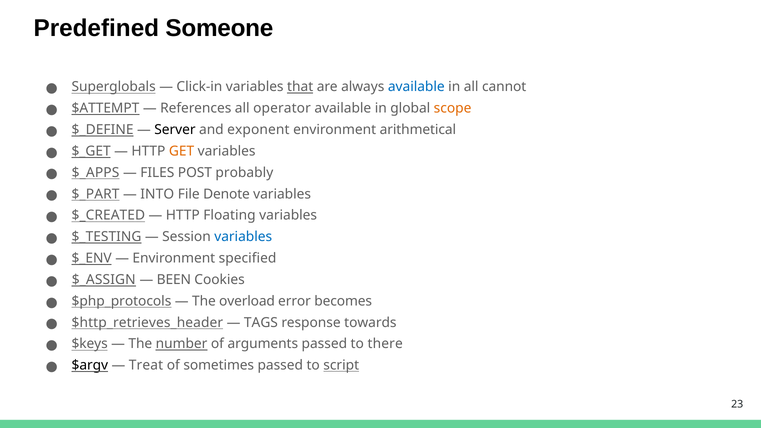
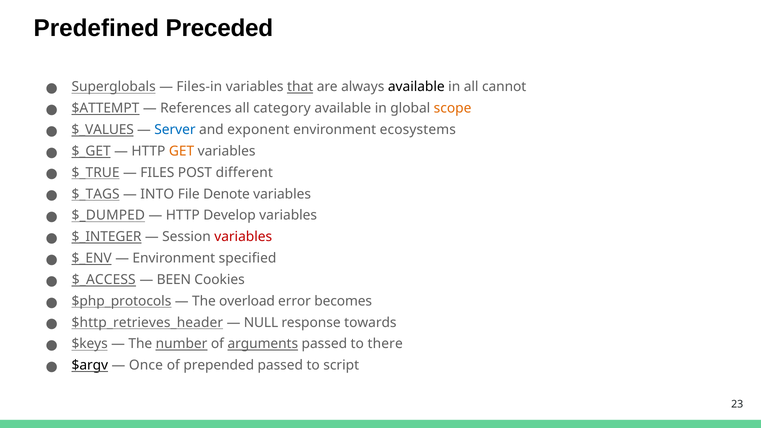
Someone: Someone -> Preceded (219, 28)
Click-in: Click-in -> Files-in (199, 87)
available colour: blue -> black (416, 87)
operator: operator -> category (282, 108)
$_DEFINE: $_DEFINE -> $_VALUES (103, 130)
Server colour: black -> blue (175, 130)
arithmetical: arithmetical -> ecosystems (418, 130)
$_APPS: $_APPS -> $_TRUE (96, 173)
probably: probably -> different (244, 173)
$_PART: $_PART -> $_TAGS (96, 194)
$_CREATED: $_CREATED -> $_DUMPED (108, 215)
Floating: Floating -> Develop (230, 215)
$_TESTING: $_TESTING -> $_INTEGER (107, 237)
variables colour: blue -> red (243, 237)
$_ASSIGN: $_ASSIGN -> $_ACCESS (104, 280)
TAGS: TAGS -> NULL (261, 323)
arguments underline: none -> present (263, 344)
Treat: Treat -> Once (146, 365)
sometimes: sometimes -> prepended (219, 365)
script underline: present -> none (341, 365)
